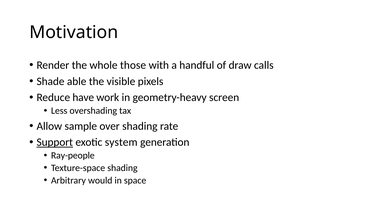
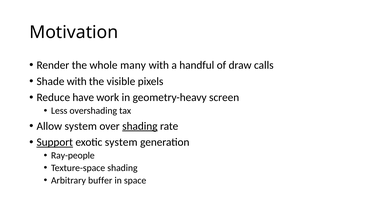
those: those -> many (133, 65)
Shade able: able -> with (77, 81)
Allow sample: sample -> system (81, 126)
shading underline: none -> present (140, 126)
would: would -> buffer (100, 180)
